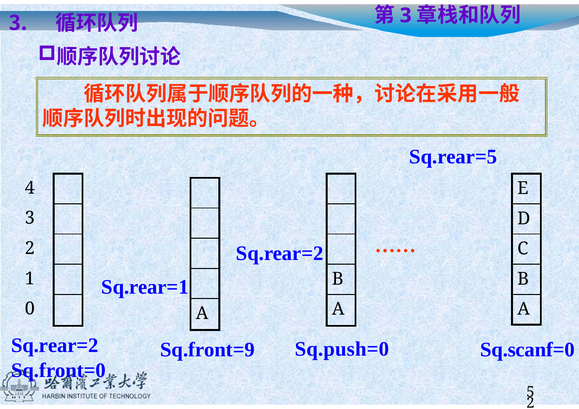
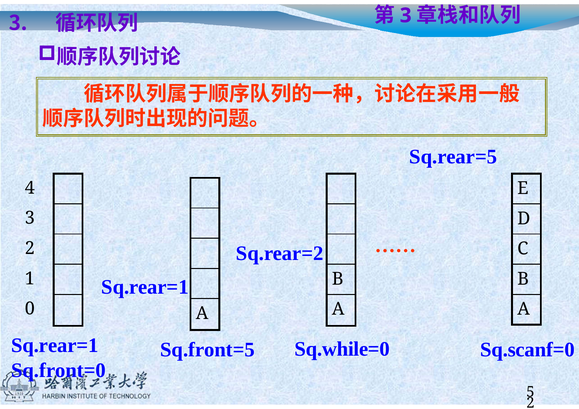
Sq.rear=2: Sq.rear=2 -> Sq.rear=1 (55, 346)
Sq.push=0: Sq.push=0 -> Sq.while=0 (342, 349)
Sq.front=9: Sq.front=9 -> Sq.front=5 (207, 350)
